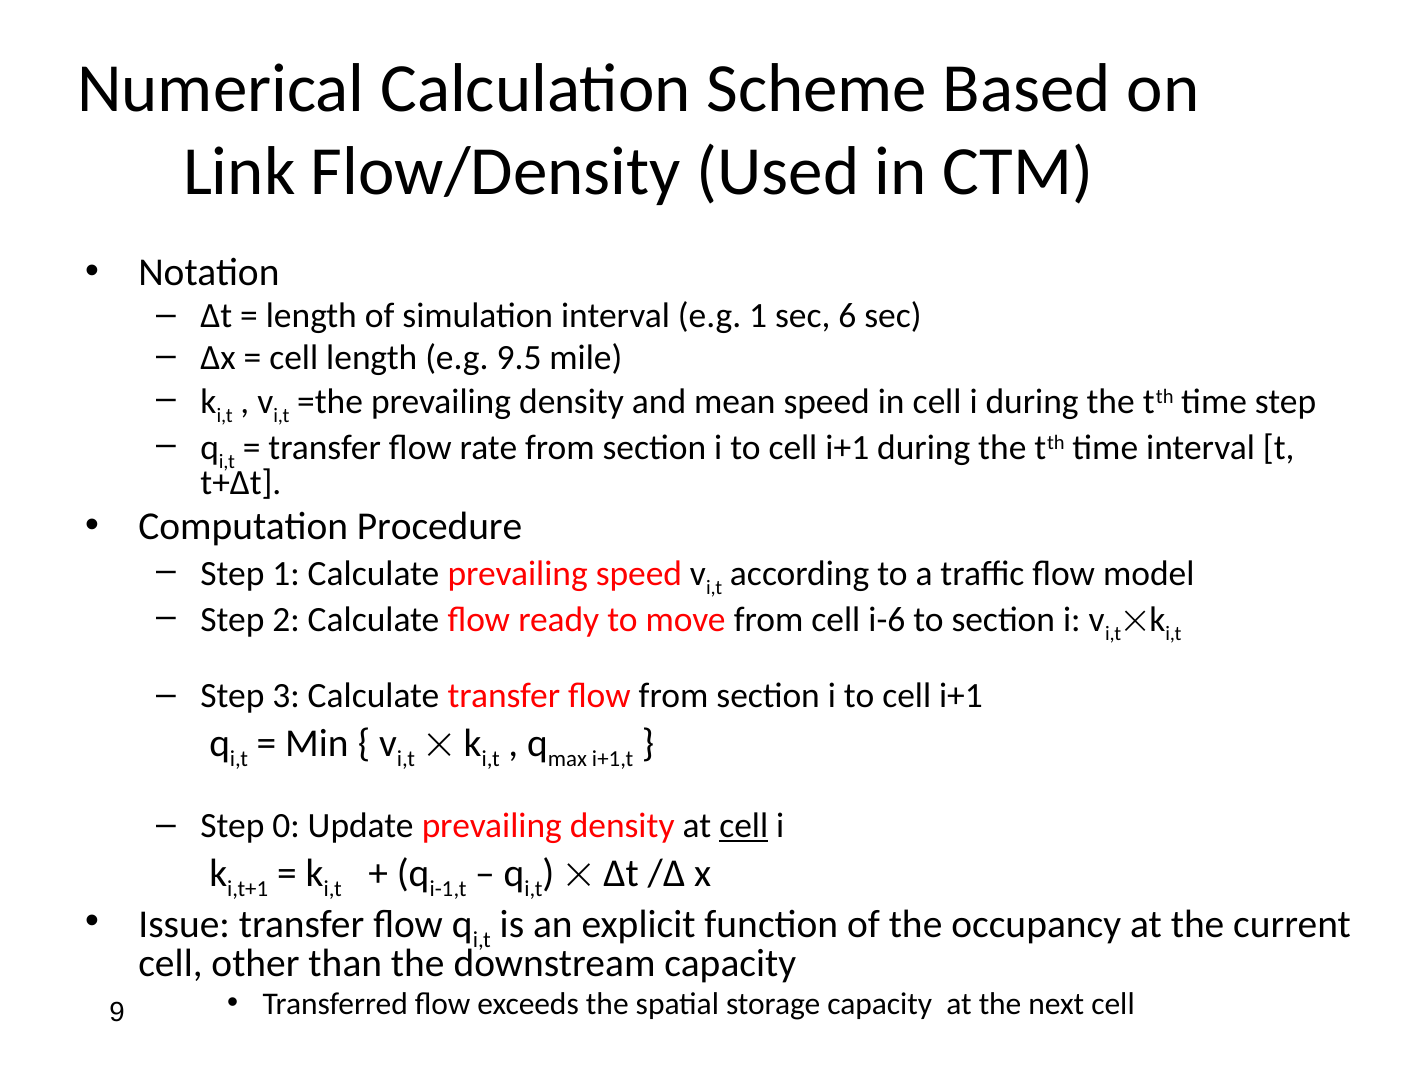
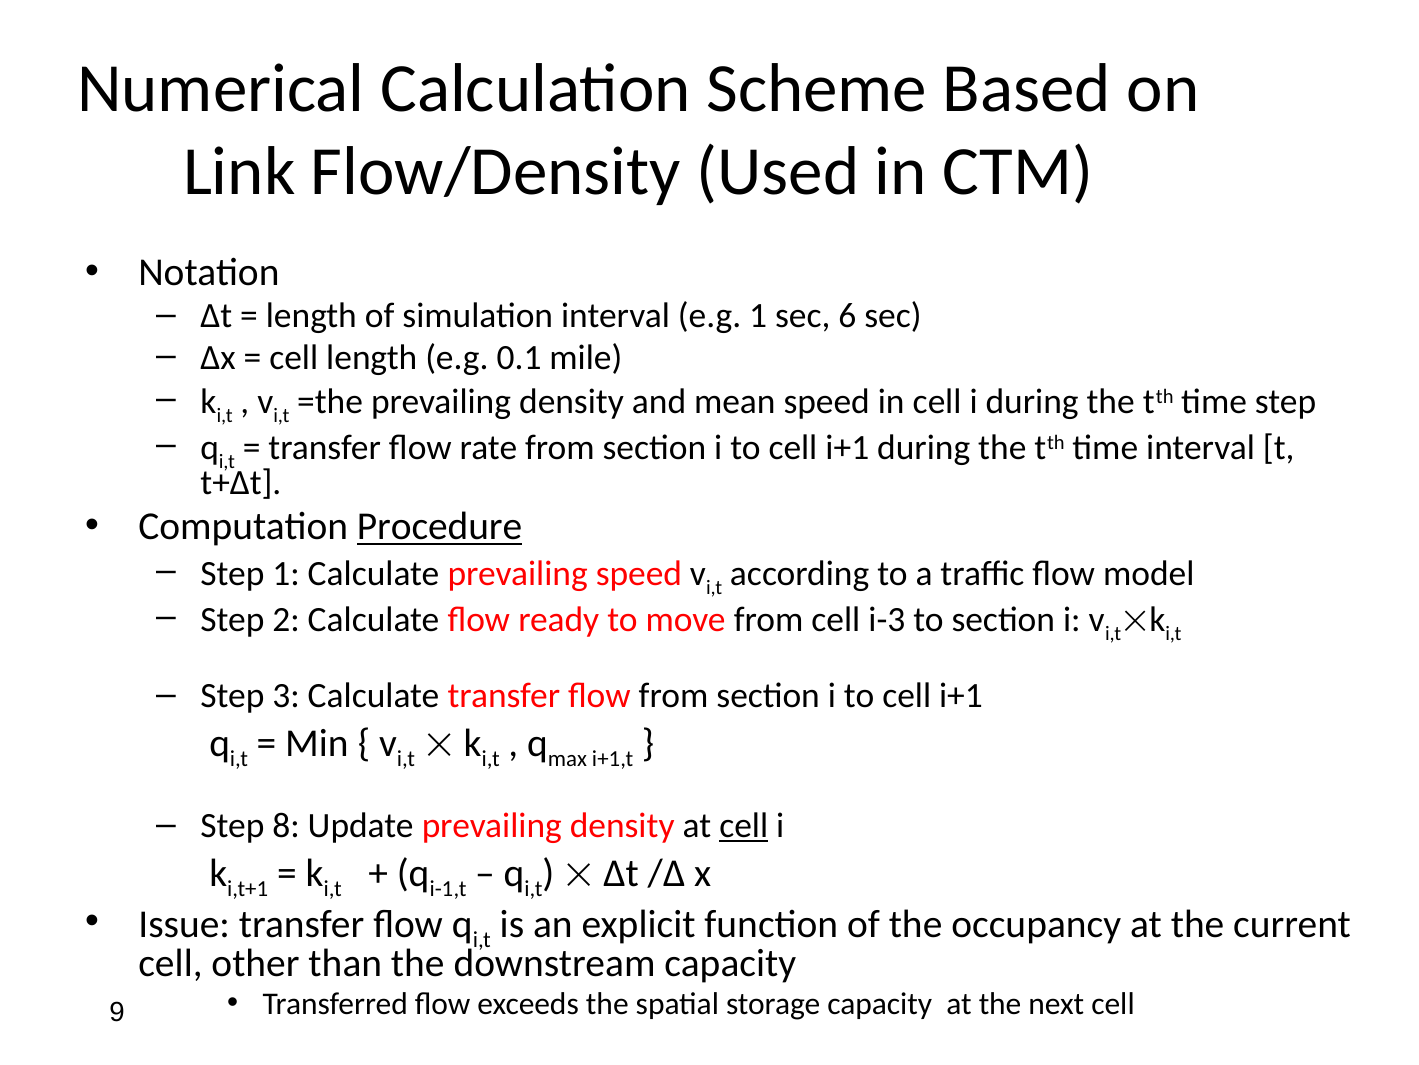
9.5: 9.5 -> 0.1 (519, 357)
Procedure underline: none -> present (440, 526)
i-6: i-6 -> i-3 (887, 619)
0: 0 -> 8 (286, 825)
